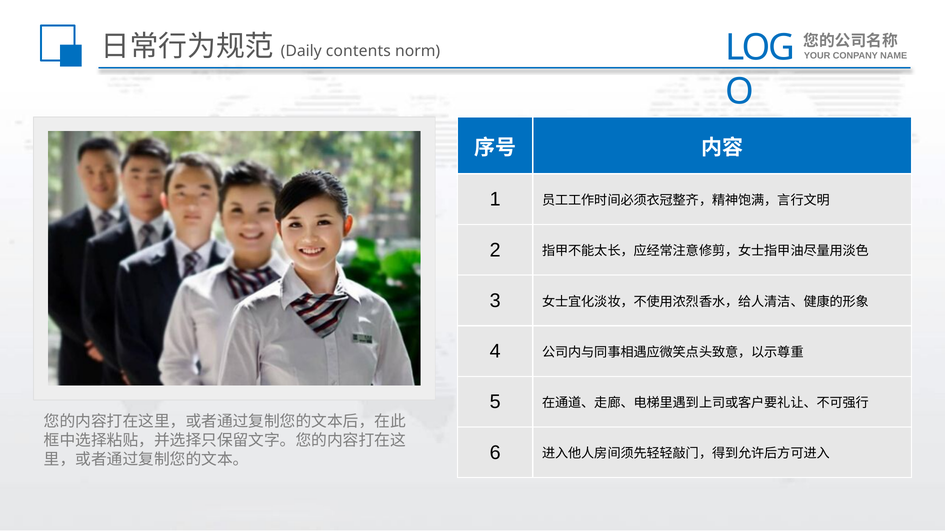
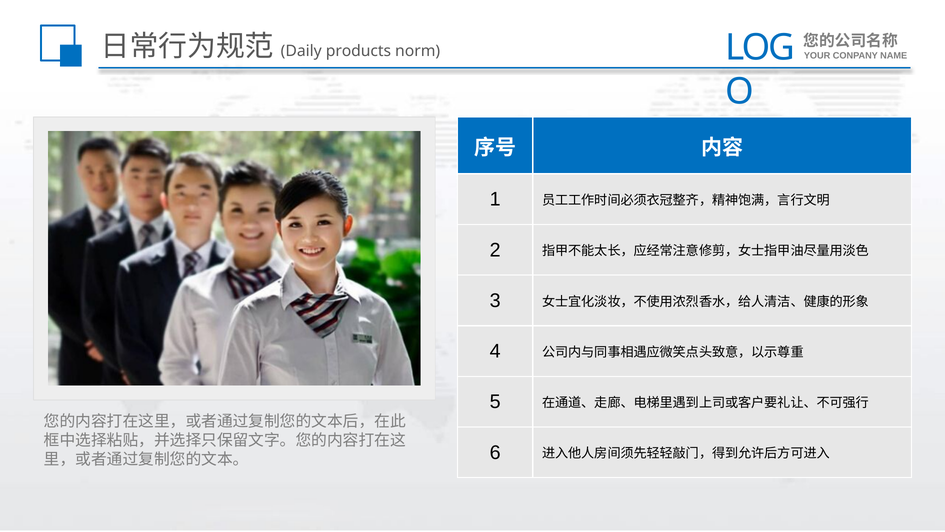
contents: contents -> products (358, 51)
